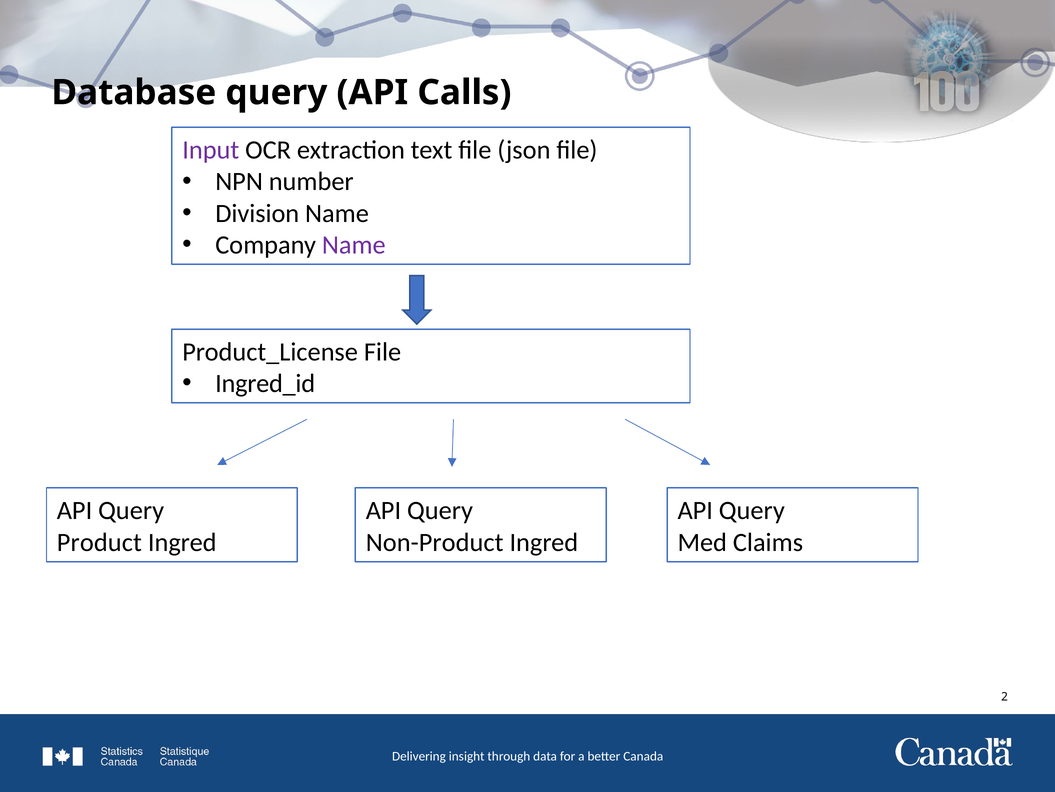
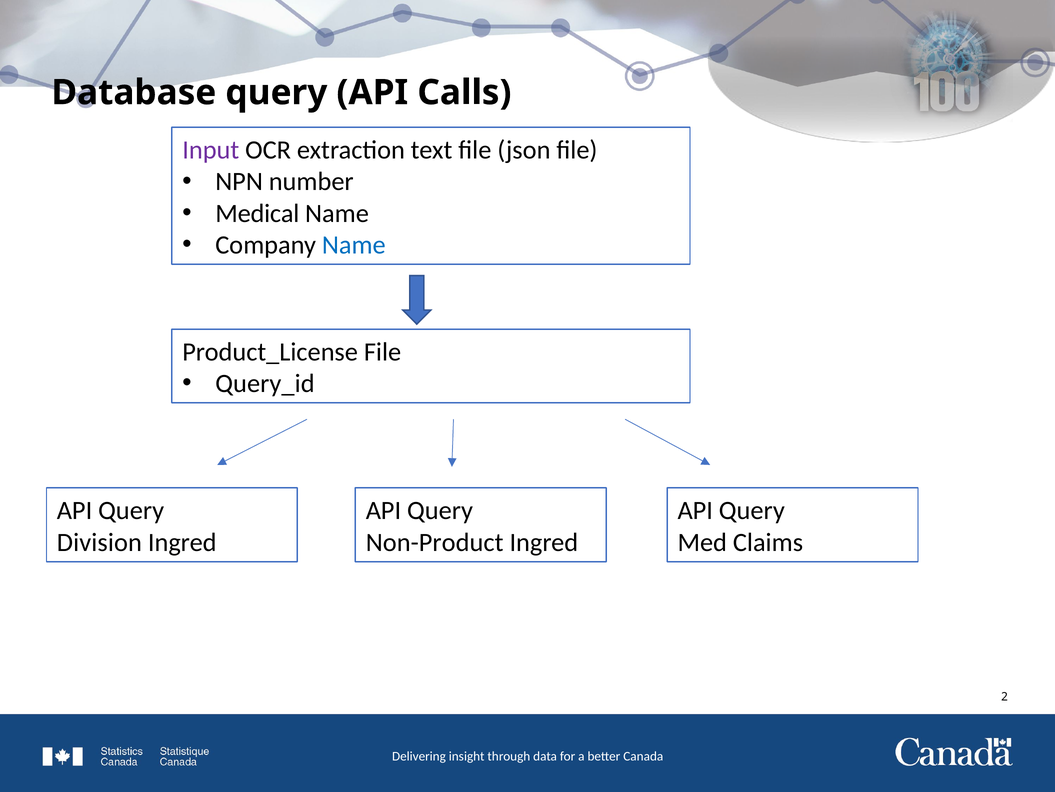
Division: Division -> Medical (257, 213)
Name colour: purple -> blue (354, 245)
Ingred_id: Ingred_id -> Query_id (265, 383)
Product: Product -> Division (99, 542)
